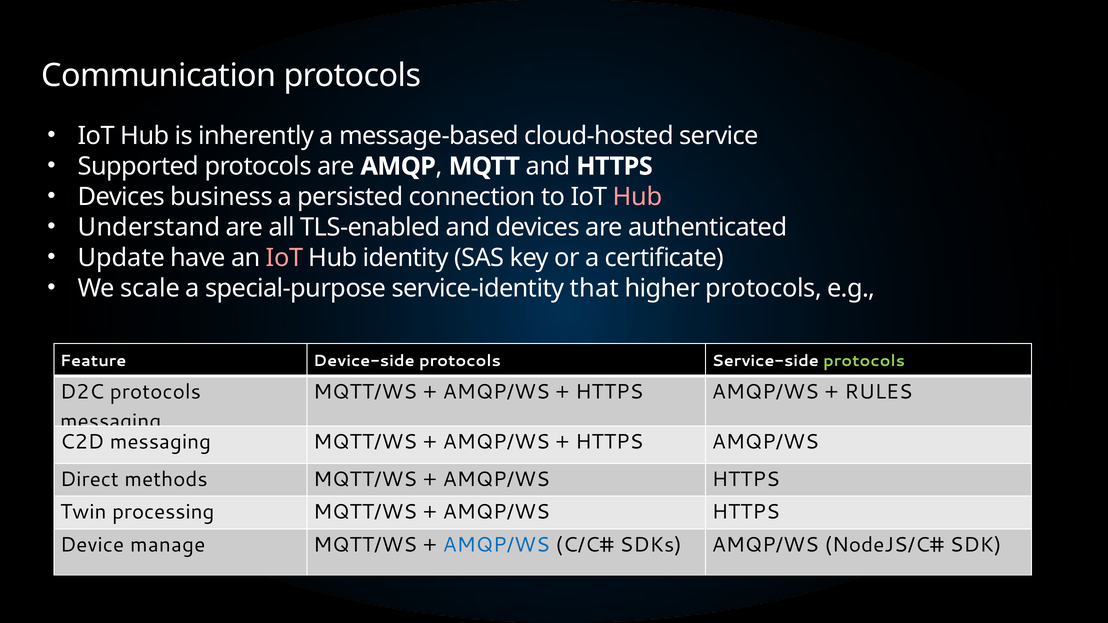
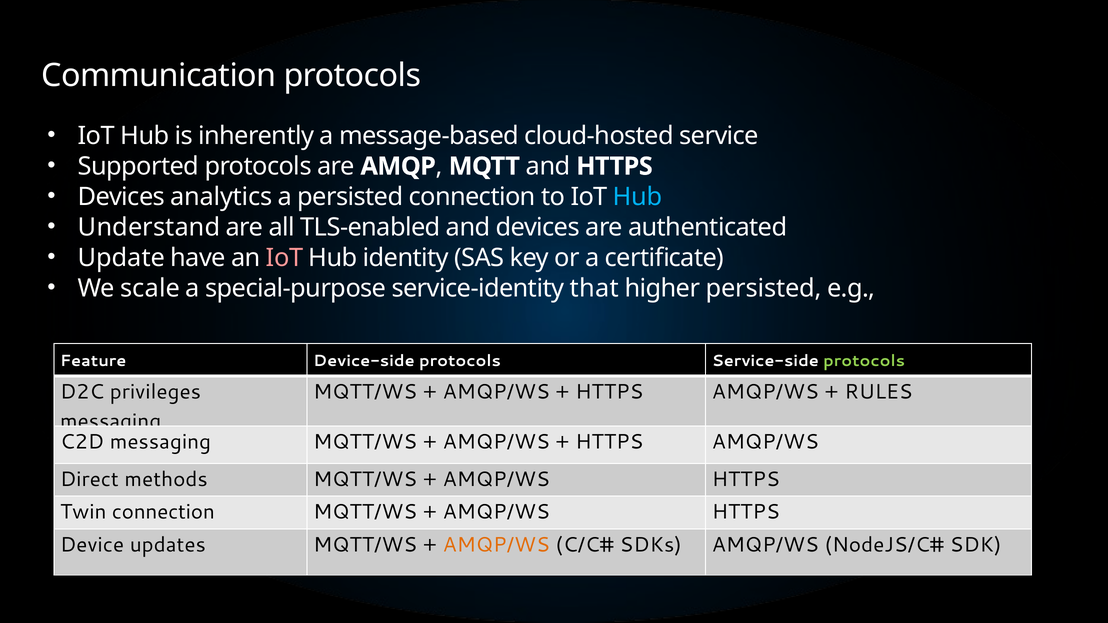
business: business -> analytics (221, 197)
Hub colour: pink -> light blue (638, 197)
higher protocols: protocols -> persisted (764, 288)
D2C protocols: protocols -> privileges (155, 392)
Twin processing: processing -> connection (163, 512)
manage: manage -> updates (168, 545)
AMQP/WS colour: blue -> orange (496, 545)
